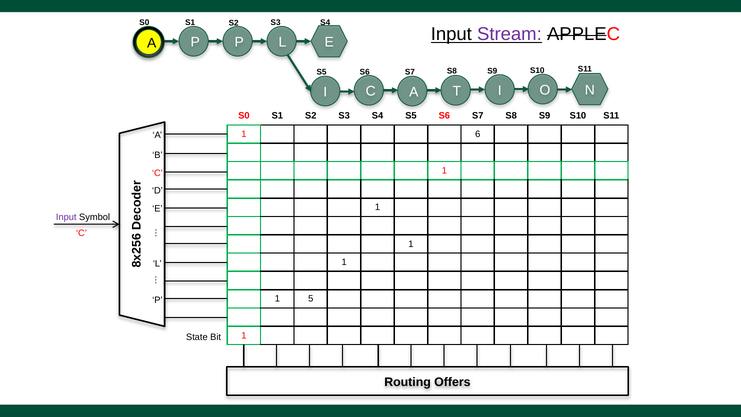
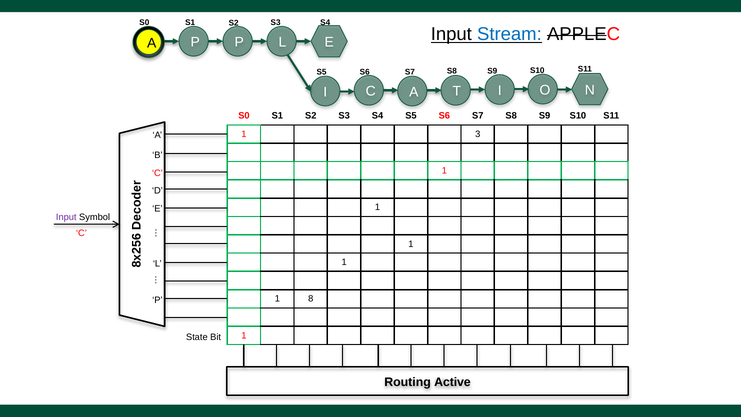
Stream colour: purple -> blue (509, 34)
1 6: 6 -> 3 (478, 134)
1 5: 5 -> 8 (311, 299)
Offers: Offers -> Active (452, 382)
